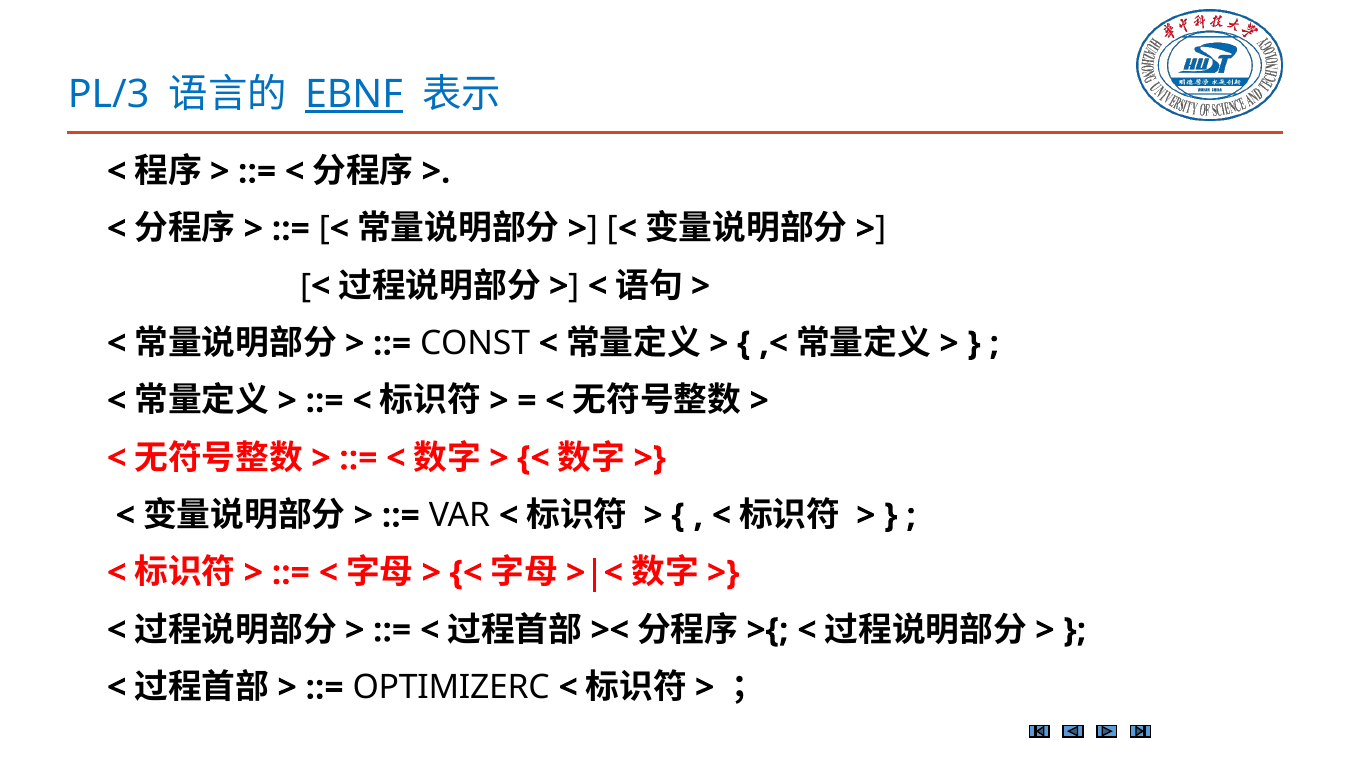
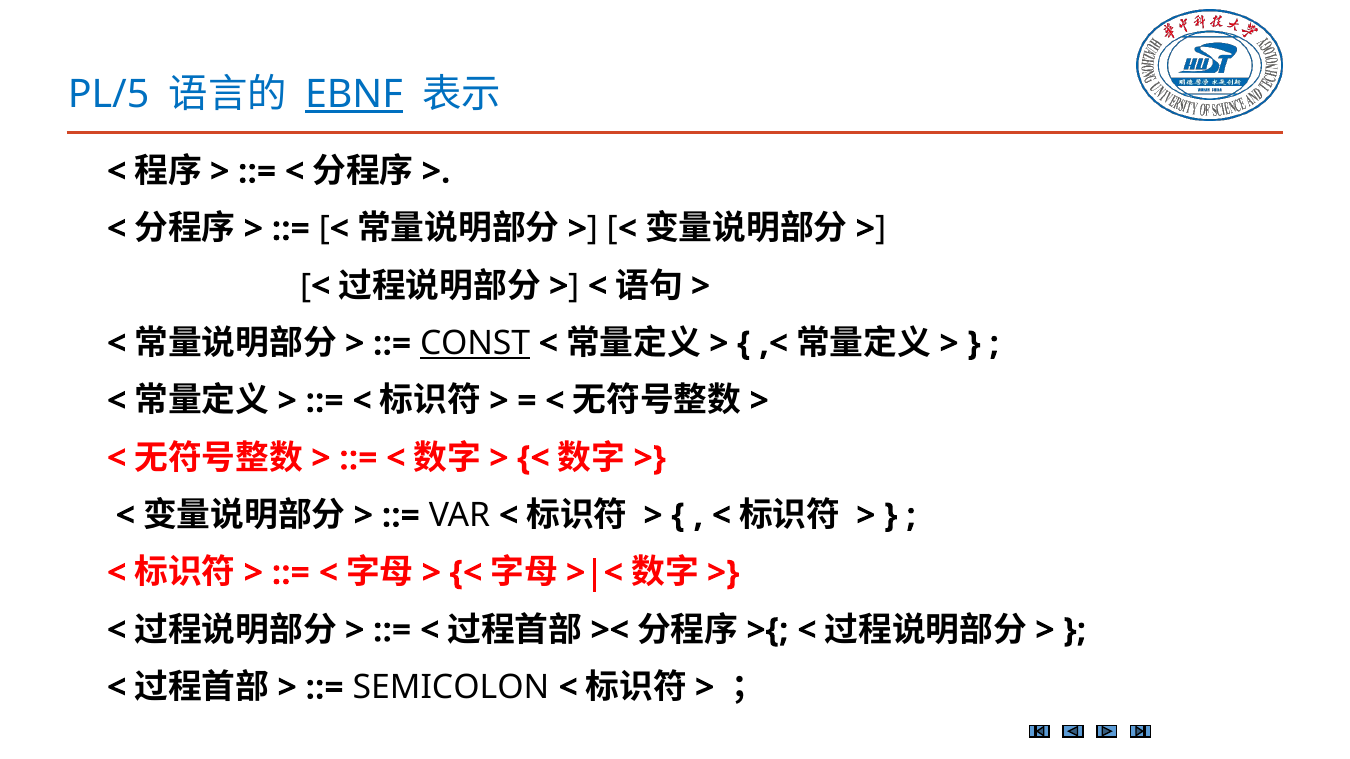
PL/3: PL/3 -> PL/5 (109, 95)
CONST underline: none -> present (475, 344)
OPTIMIZERC: OPTIMIZERC -> SEMICOLON (451, 688)
